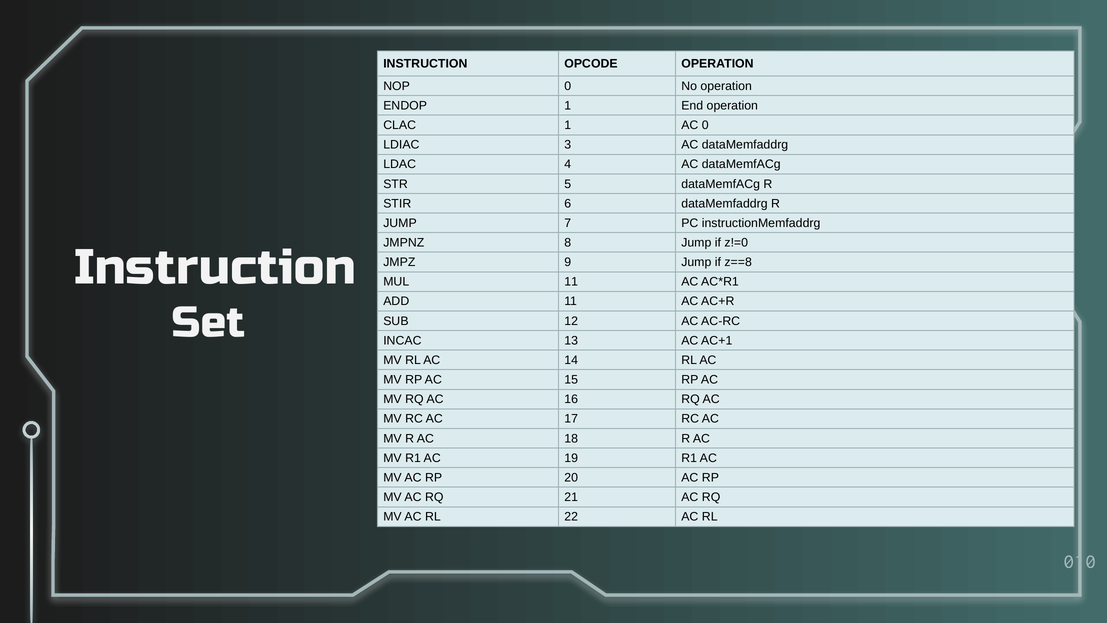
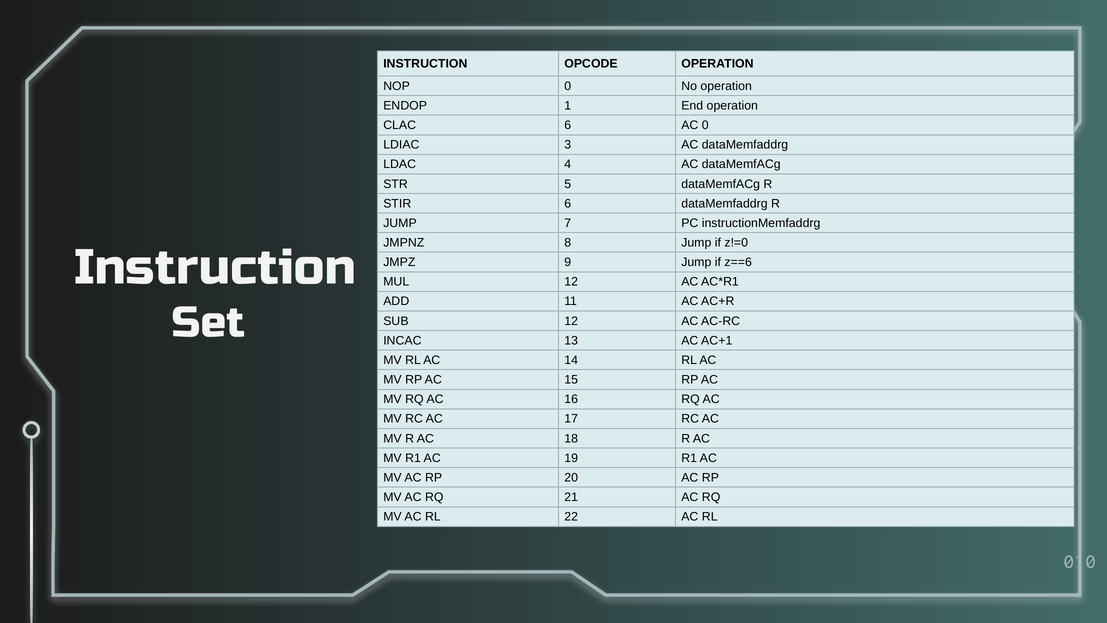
CLAC 1: 1 -> 6 (568, 125)
z==8: z==8 -> z==6 (738, 262)
MUL 11: 11 -> 12 (571, 282)
